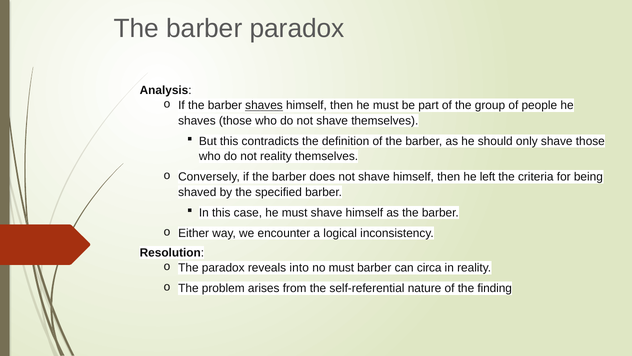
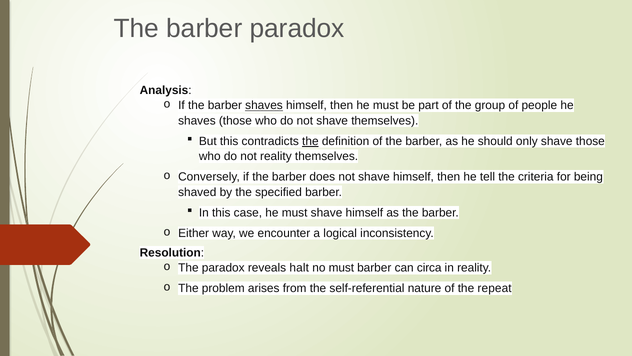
the underline: none -> present (310, 141)
left: left -> tell (487, 177)
into: into -> halt (299, 268)
finding: finding -> repeat (495, 288)
